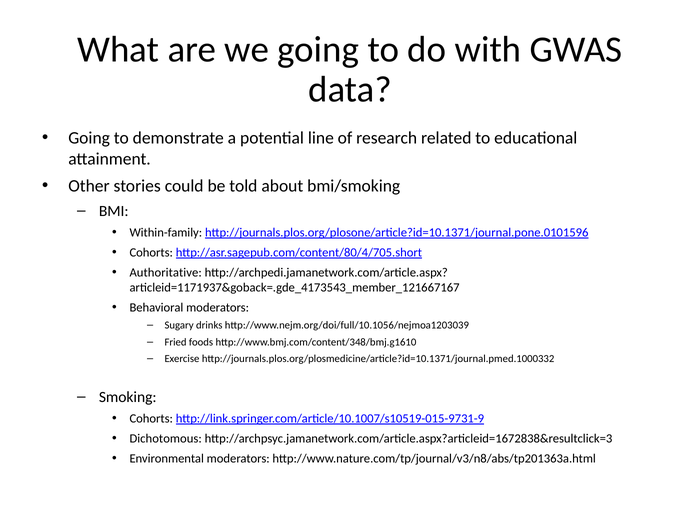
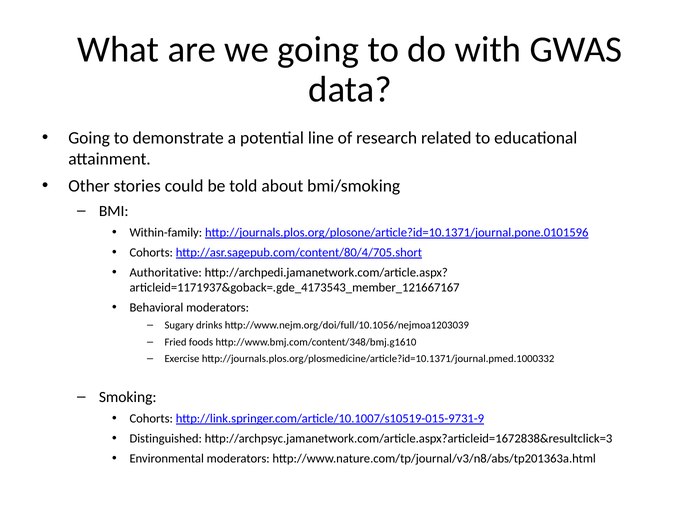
Dichotomous: Dichotomous -> Distinguished (166, 439)
